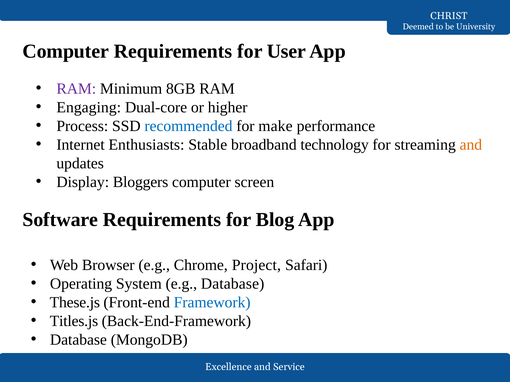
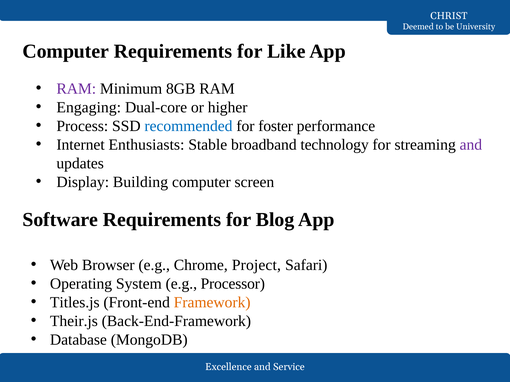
User: User -> Like (286, 51)
make: make -> foster (276, 126)
and colour: orange -> purple (471, 145)
Bloggers: Bloggers -> Building (140, 182)
e.g Database: Database -> Processor (233, 284)
These.js: These.js -> Titles.js (75, 303)
Framework colour: blue -> orange (212, 303)
Titles.js: Titles.js -> Their.js (74, 321)
